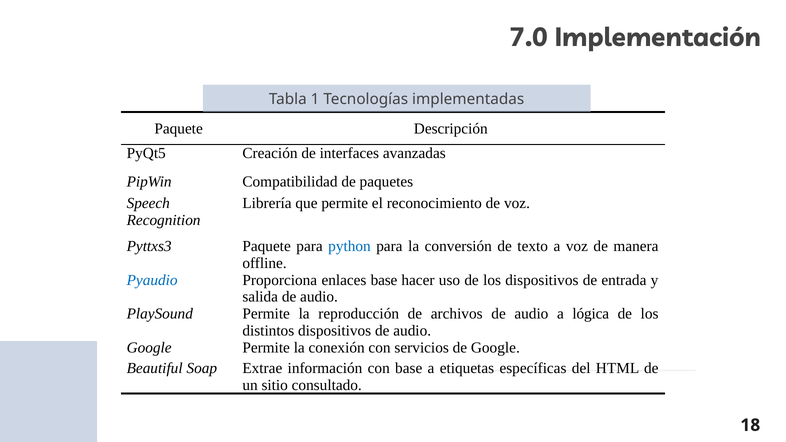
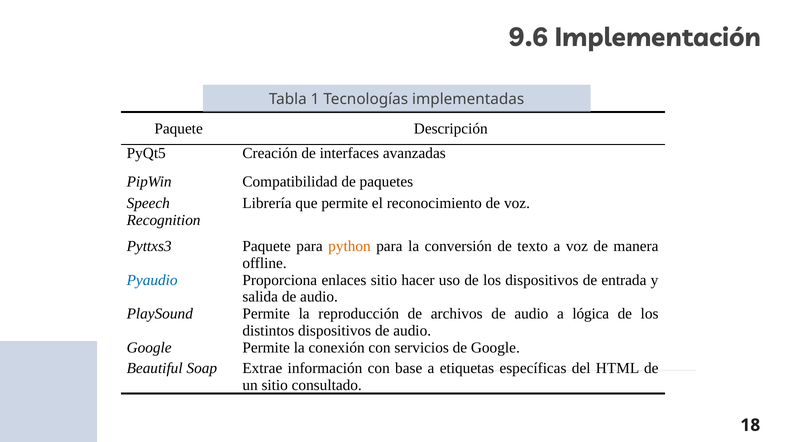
7.0: 7.0 -> 9.6 (529, 37)
python colour: blue -> orange (349, 246)
enlaces base: base -> sitio (384, 280)
